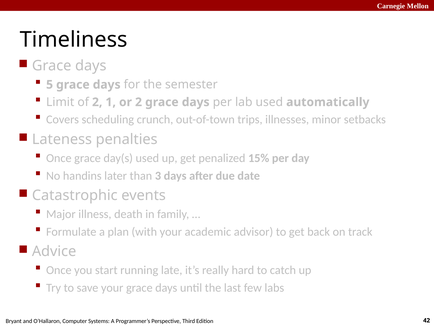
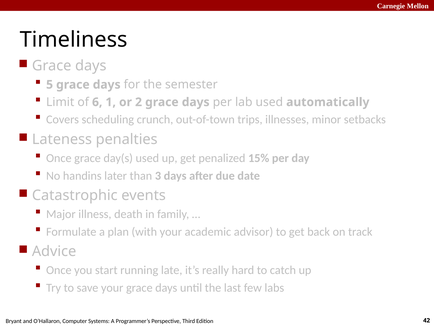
of 2: 2 -> 6 (97, 102)
